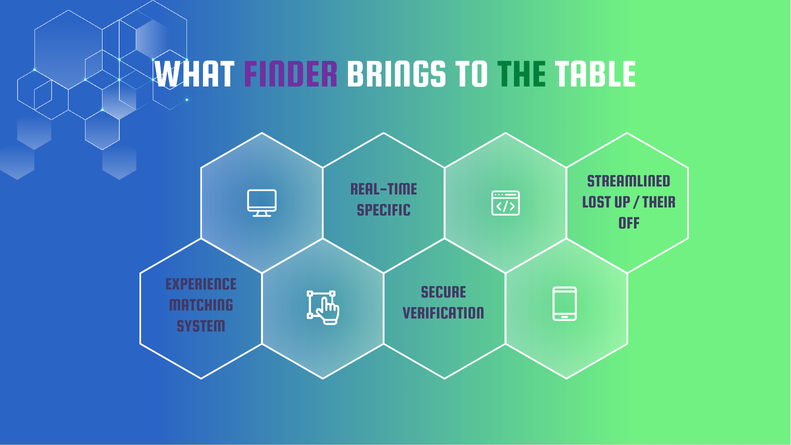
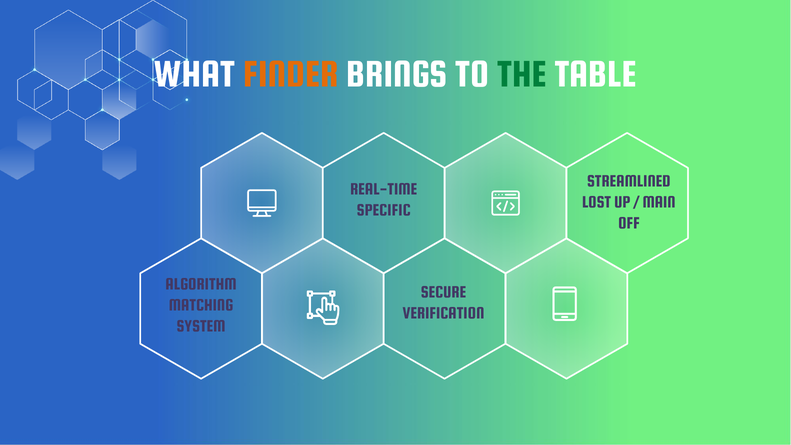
FINDER colour: purple -> orange (291, 74)
THEIR: THEIR -> MAIN (659, 202)
EXPERIENCE: EXPERIENCE -> ALGORITHM (201, 284)
